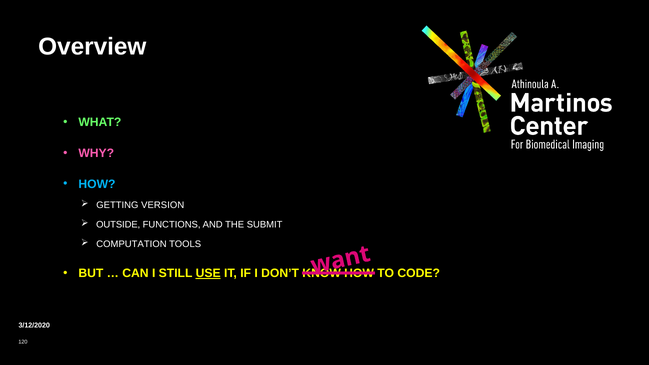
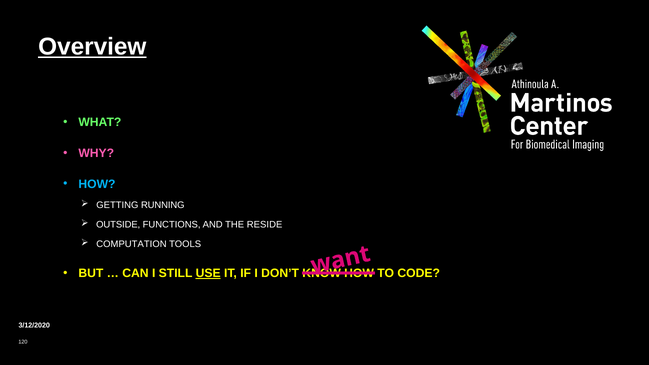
Overview underline: none -> present (92, 47)
VERSION: VERSION -> RUNNING (163, 205)
SUBMIT: SUBMIT -> RESIDE (265, 225)
